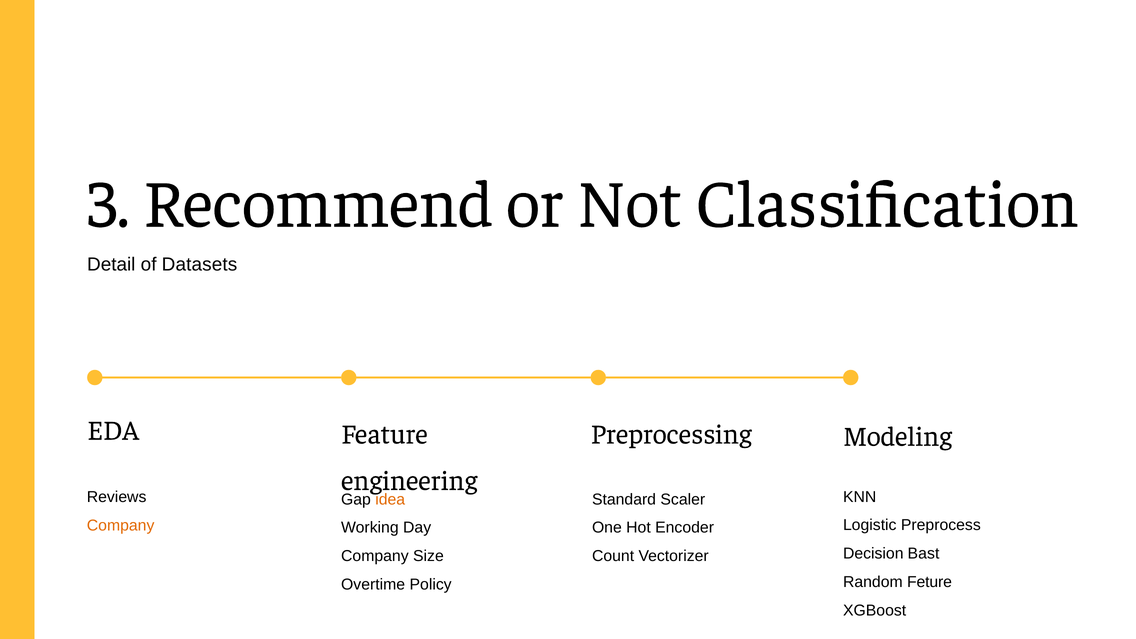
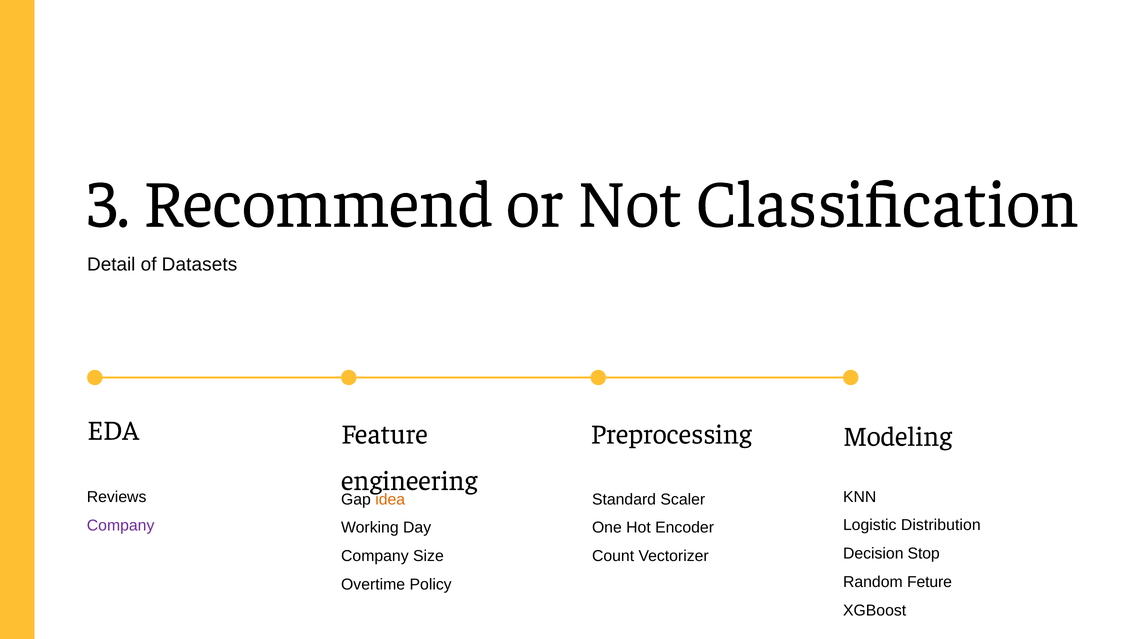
Preprocess: Preprocess -> Distribution (941, 525)
Company colour: orange -> purple (121, 525)
Bast: Bast -> Stop (924, 554)
